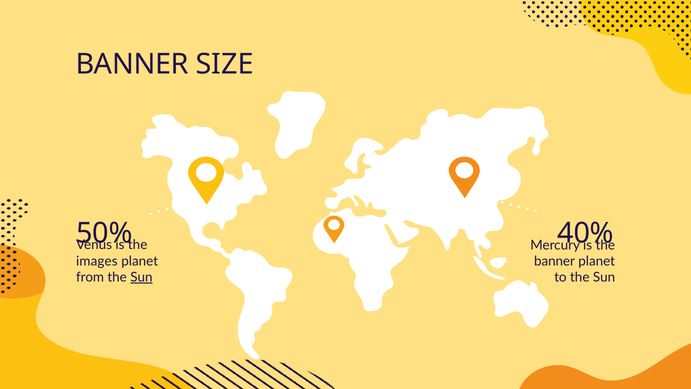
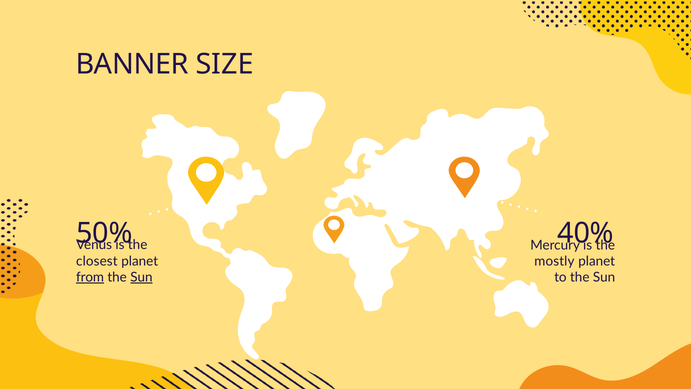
images: images -> closest (97, 261)
banner: banner -> mostly (554, 261)
from underline: none -> present (90, 277)
